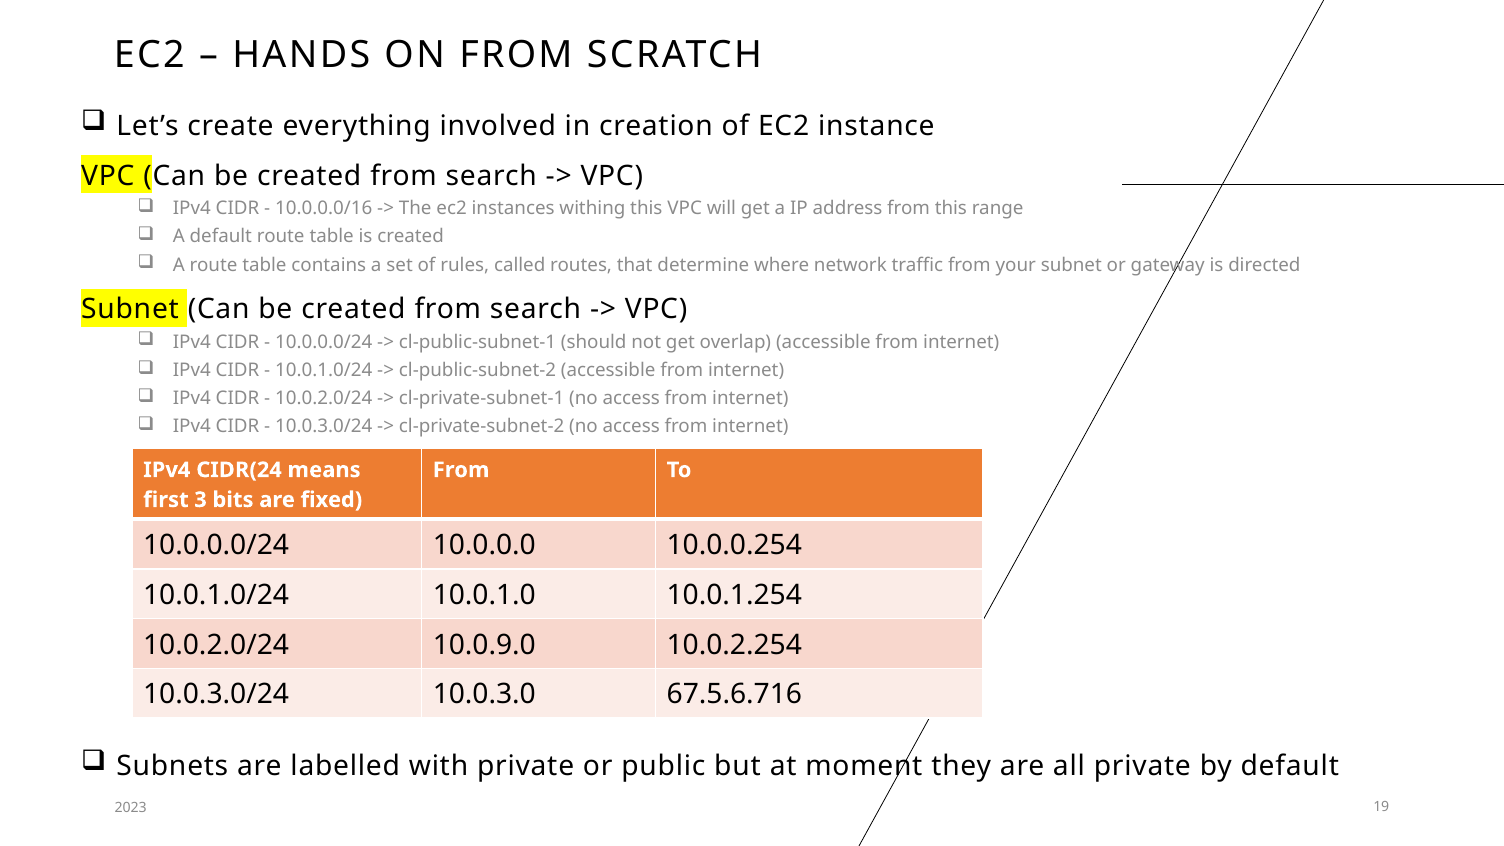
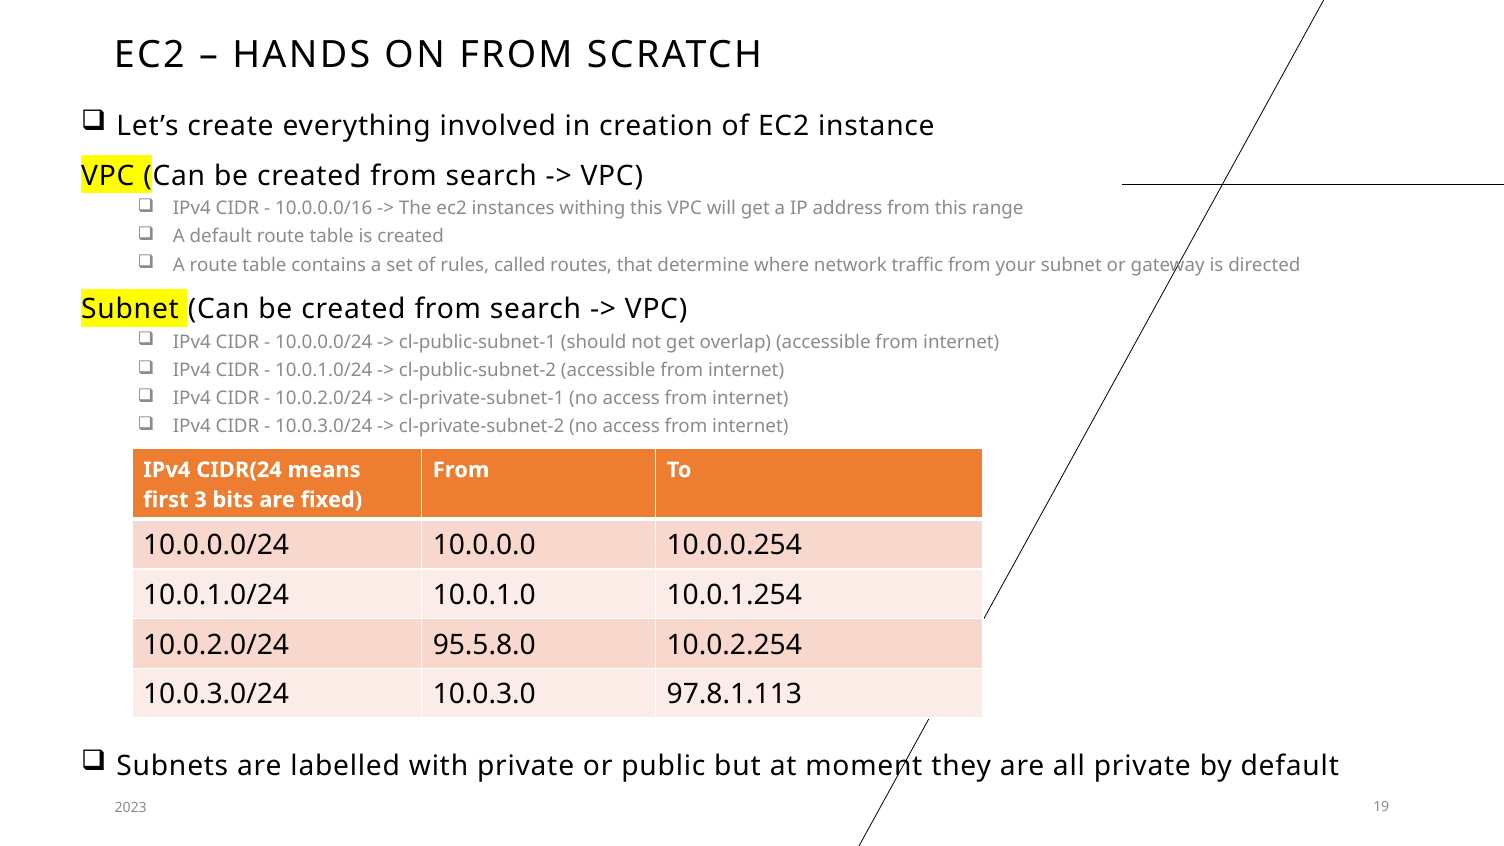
10.0.9.0: 10.0.9.0 -> 95.5.8.0 (484, 645)
67.5.6.716: 67.5.6.716 -> 97.8.1.113 (734, 695)
